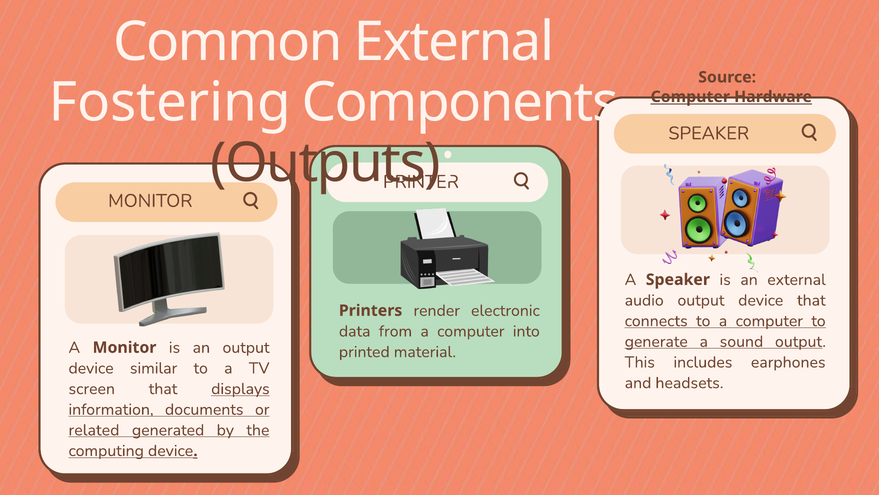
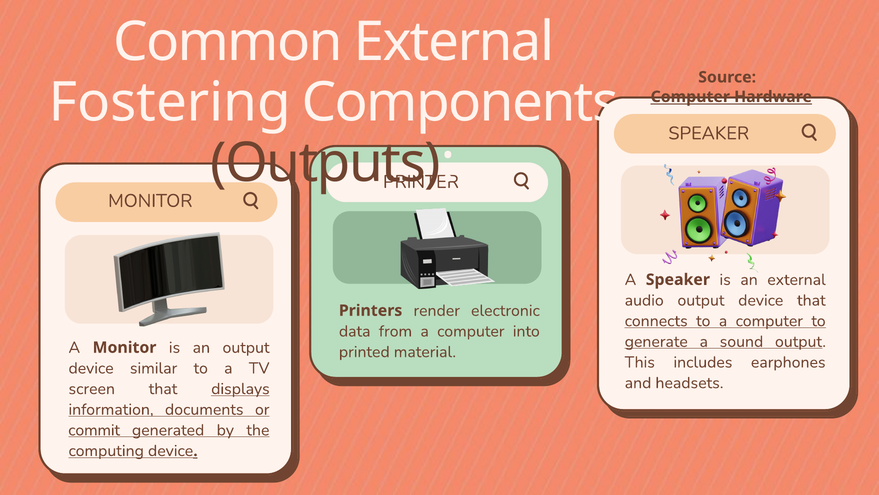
related: related -> commit (94, 430)
